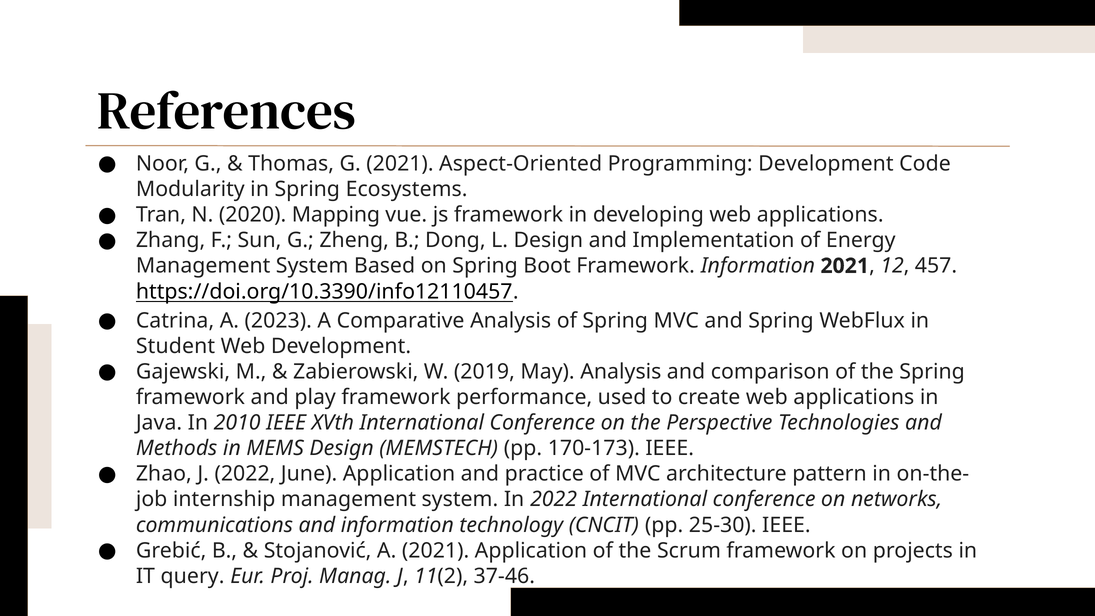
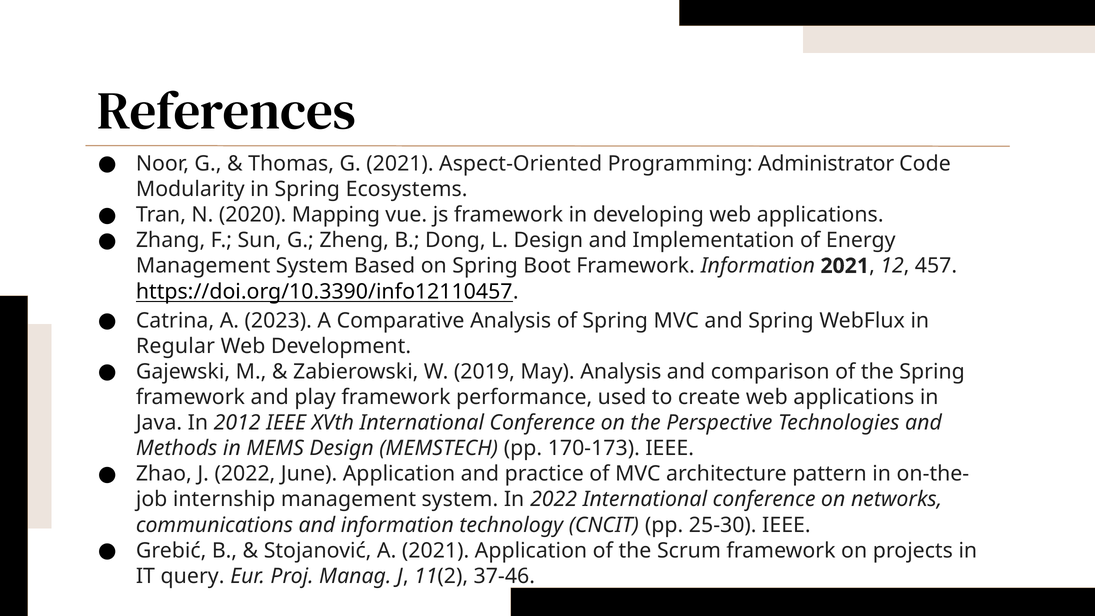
Programming Development: Development -> Administrator (826, 164)
Student: Student -> Regular (175, 346)
2010: 2010 -> 2012 (237, 423)
